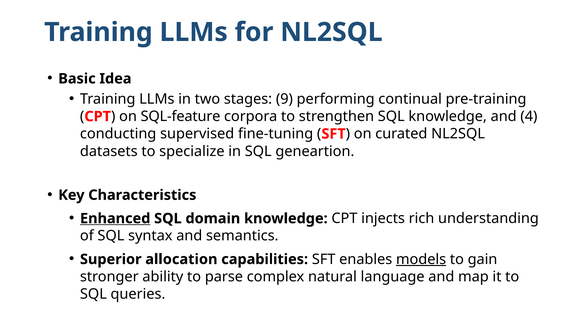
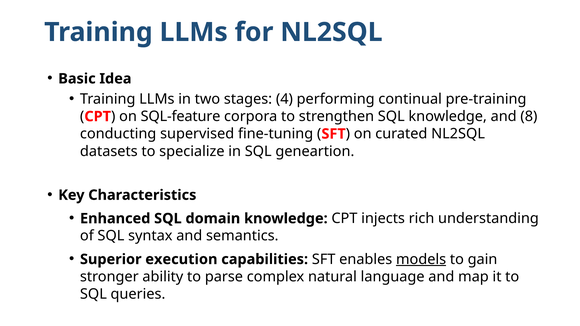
9: 9 -> 4 (284, 99)
4: 4 -> 8 (529, 117)
Enhanced underline: present -> none (115, 219)
allocation: allocation -> execution (181, 259)
